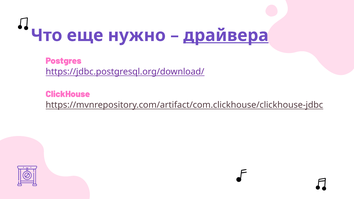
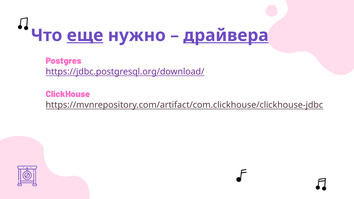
еще underline: none -> present (85, 35)
